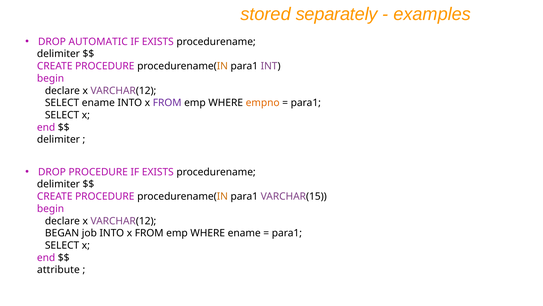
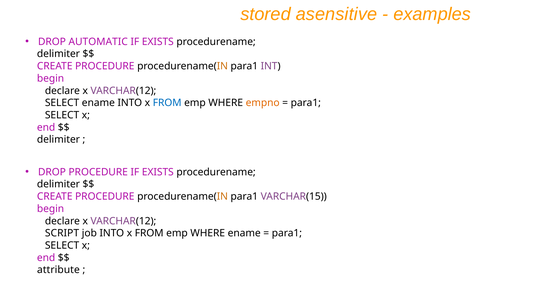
separately: separately -> asensitive (337, 14)
FROM colour: purple -> blue (167, 103)
BEGAN: BEGAN -> SCRIPT (62, 233)
